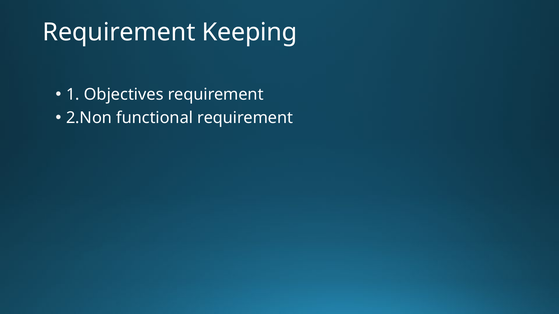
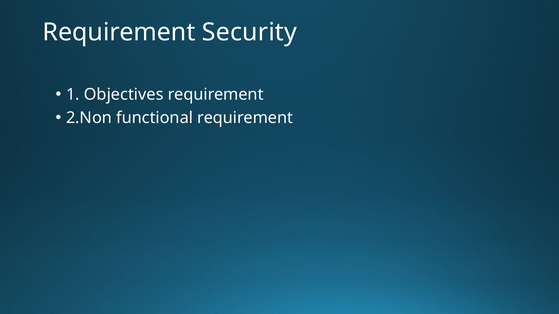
Keeping: Keeping -> Security (249, 32)
